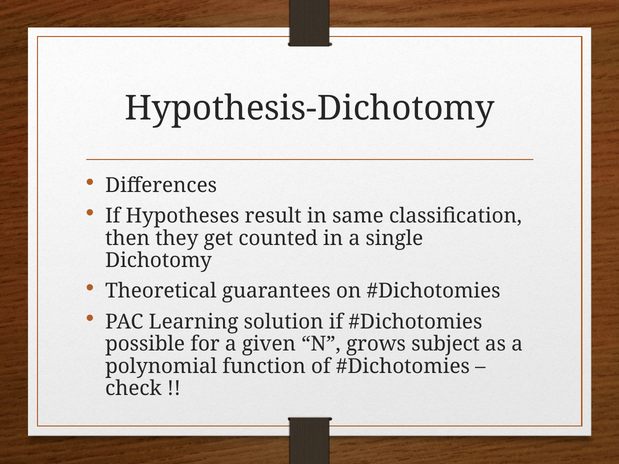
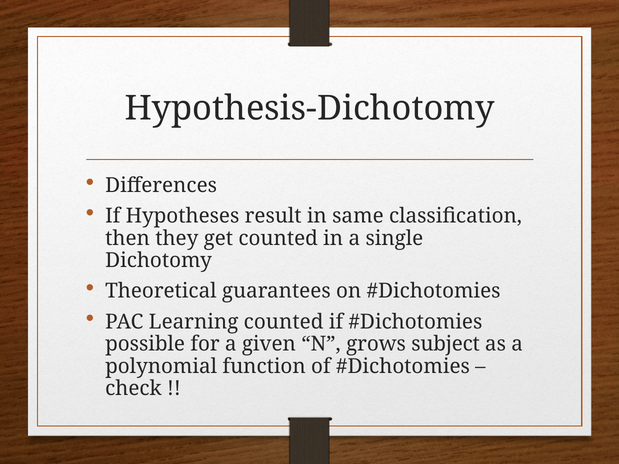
Learning solution: solution -> counted (284, 322)
